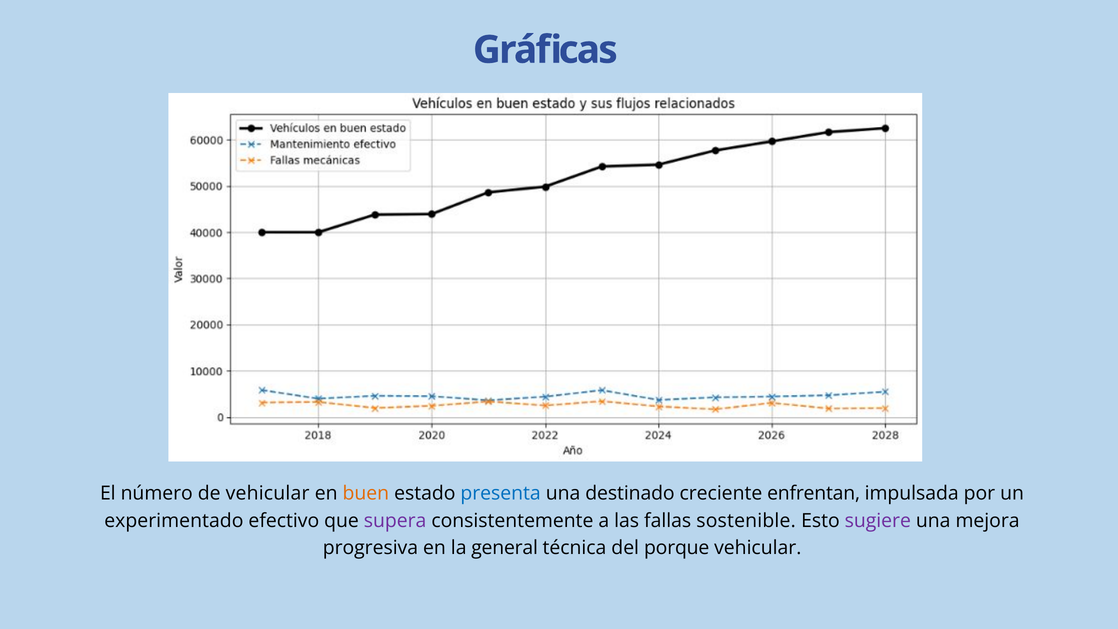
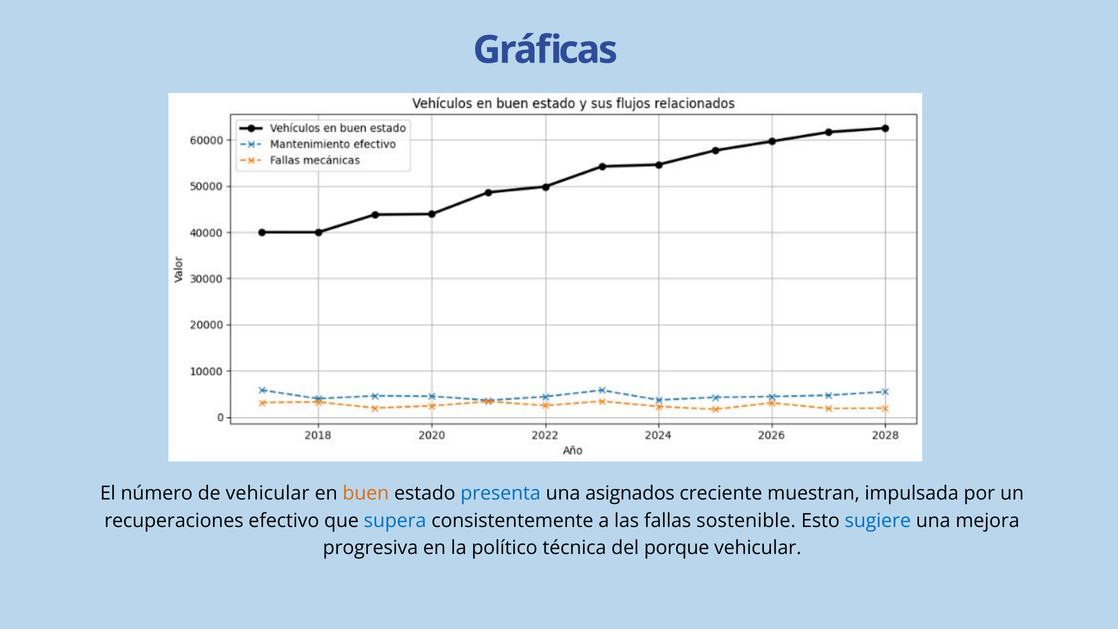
destinado: destinado -> asignados (630, 493)
enfrentan: enfrentan -> muestran (814, 493)
experimentado: experimentado -> recuperaciones (174, 521)
supera colour: purple -> blue (395, 521)
sugiere colour: purple -> blue (878, 521)
general: general -> político (505, 548)
